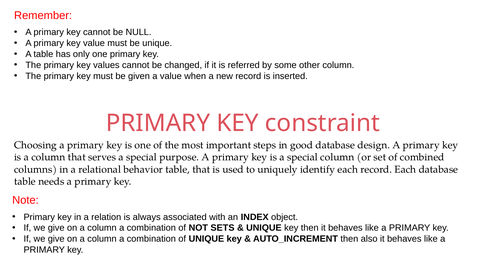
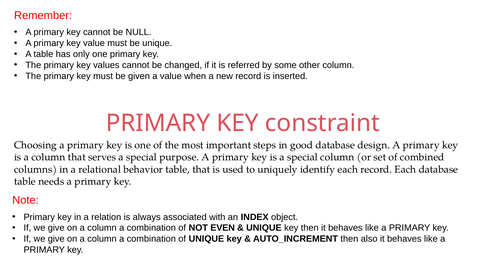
SETS: SETS -> EVEN (223, 228)
